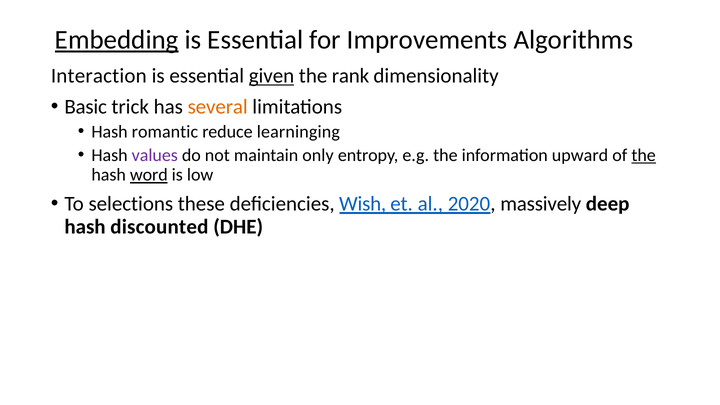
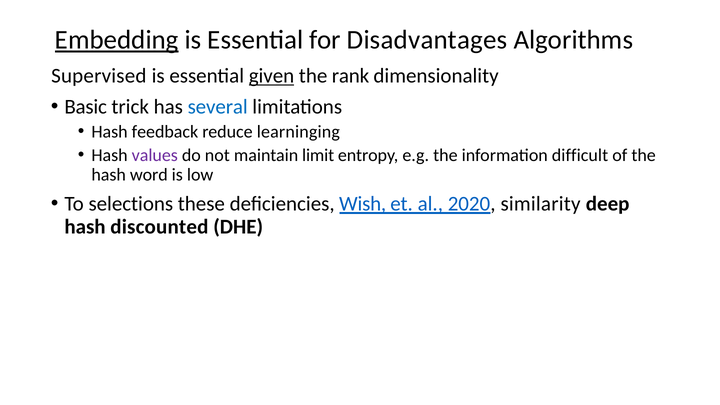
Improvements: Improvements -> Disadvantages (427, 40)
Interaction: Interaction -> Supervised (99, 76)
several colour: orange -> blue (218, 107)
romantic: romantic -> feedback (165, 132)
only: only -> limit (318, 155)
upward: upward -> difficult (580, 155)
the underline: present -> none (644, 155)
word underline: present -> none (149, 175)
massively: massively -> similarity (541, 204)
